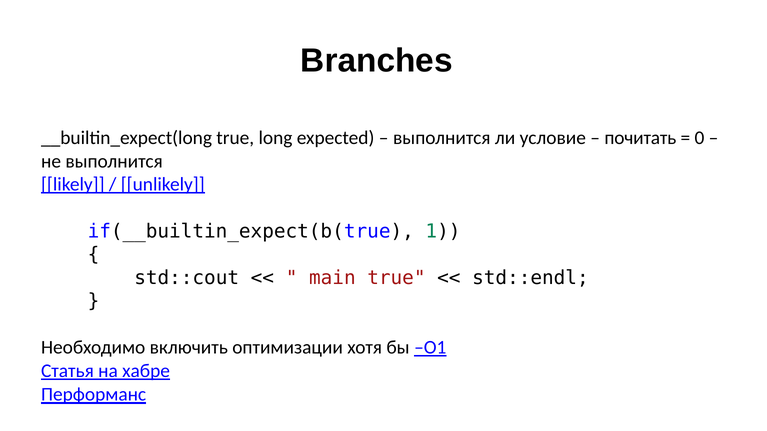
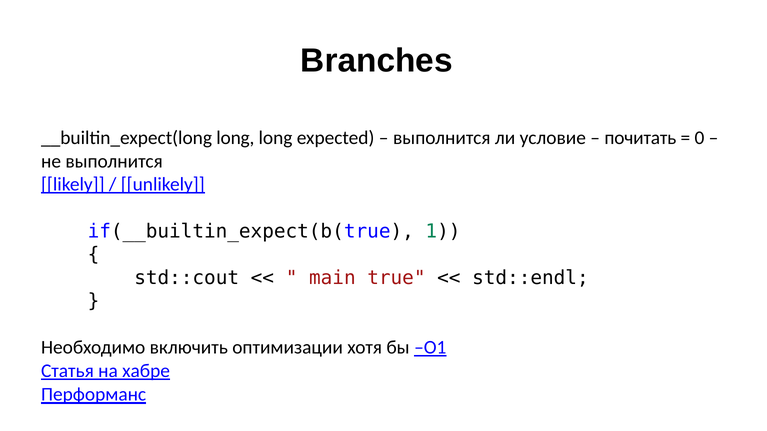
__builtin_expect(long true: true -> long (235, 138)
